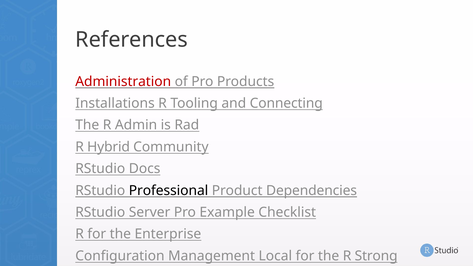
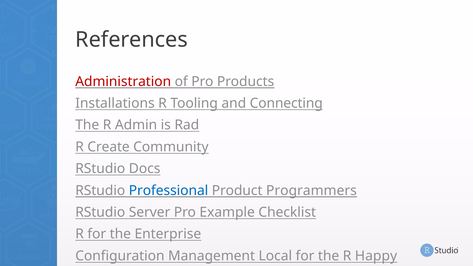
Hybrid: Hybrid -> Create (109, 147)
Professional colour: black -> blue (169, 191)
Dependencies: Dependencies -> Programmers (311, 191)
Strong: Strong -> Happy (376, 256)
